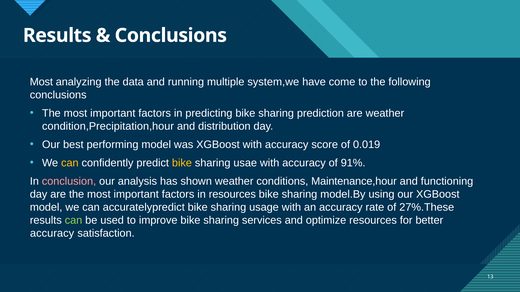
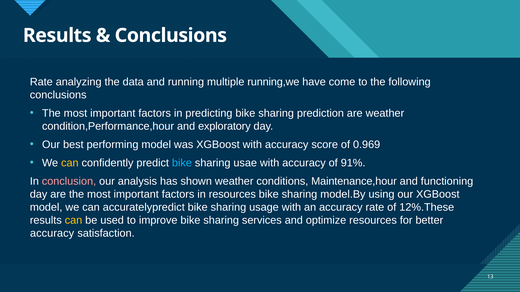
Most: Most -> Rate (41, 82)
system,we: system,we -> running,we (273, 82)
condition,Precipitation,hour: condition,Precipitation,hour -> condition,Performance,hour (108, 126)
distribution: distribution -> exploratory (224, 126)
0.019: 0.019 -> 0.969 (367, 145)
bike colour: yellow -> light blue (182, 163)
27%.These: 27%.These -> 12%.These (427, 208)
can colour: light green -> yellow (74, 221)
